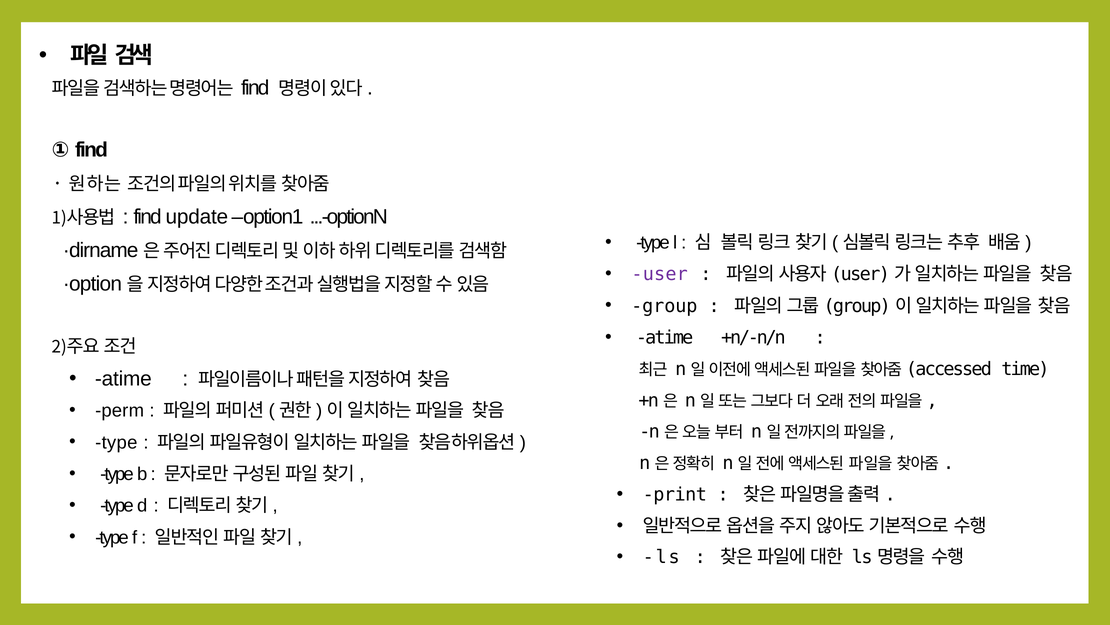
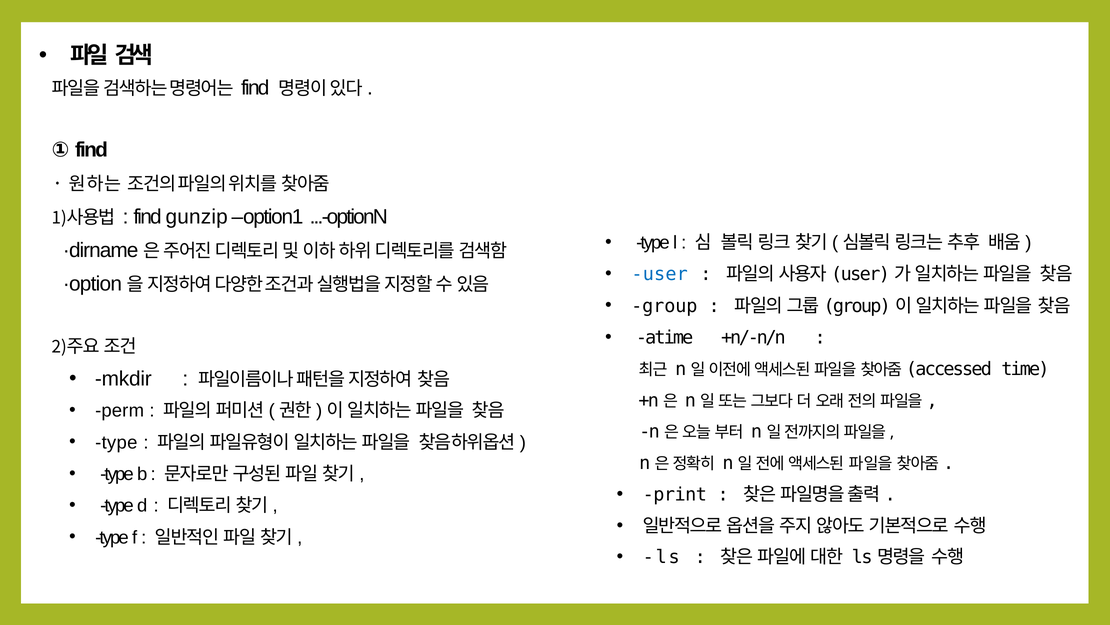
update: update -> gunzip (197, 217)
user colour: purple -> blue (660, 274)
atime: atime -> mkdir (123, 378)
